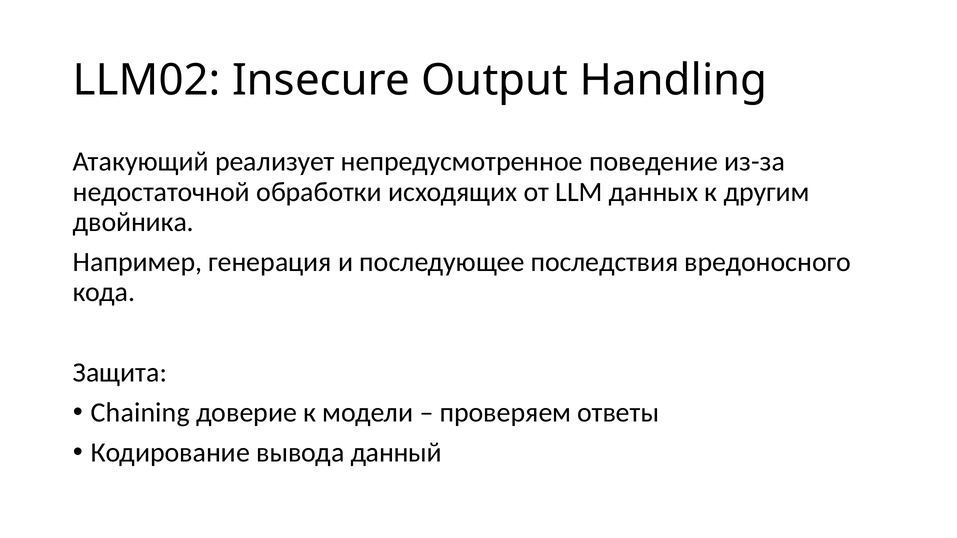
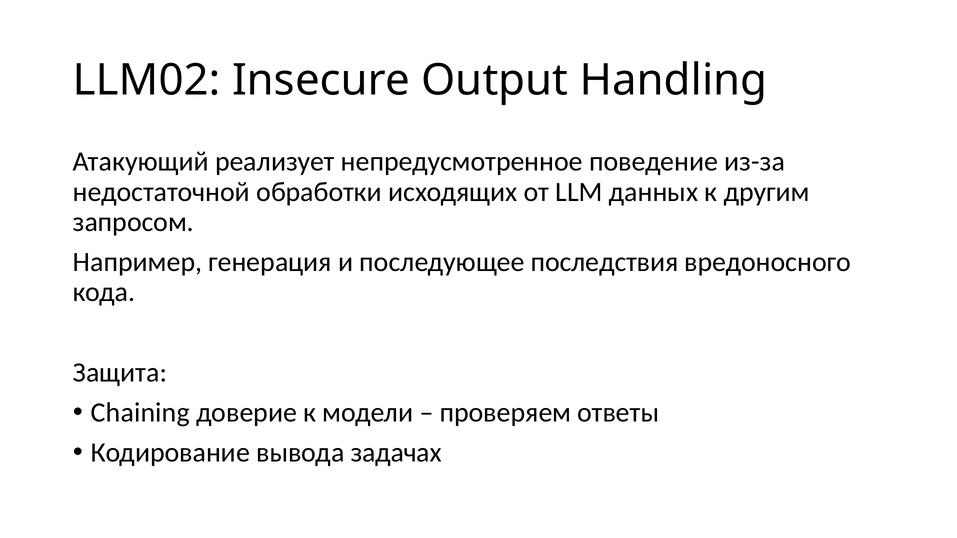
двойника: двойника -> запросом (133, 222)
данный: данный -> задачах (396, 453)
